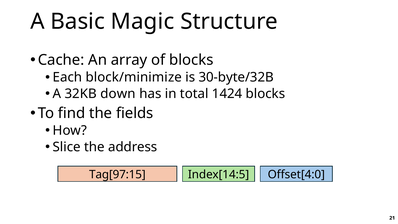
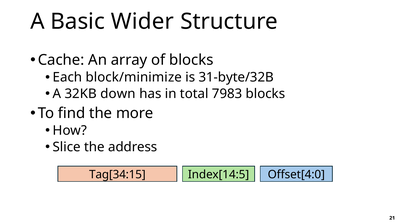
Magic: Magic -> Wider (142, 21)
30-byte/32B: 30-byte/32B -> 31-byte/32B (236, 77)
1424: 1424 -> 7983 (227, 94)
fields: fields -> more (135, 113)
Tag[97:15: Tag[97:15 -> Tag[34:15 (117, 175)
